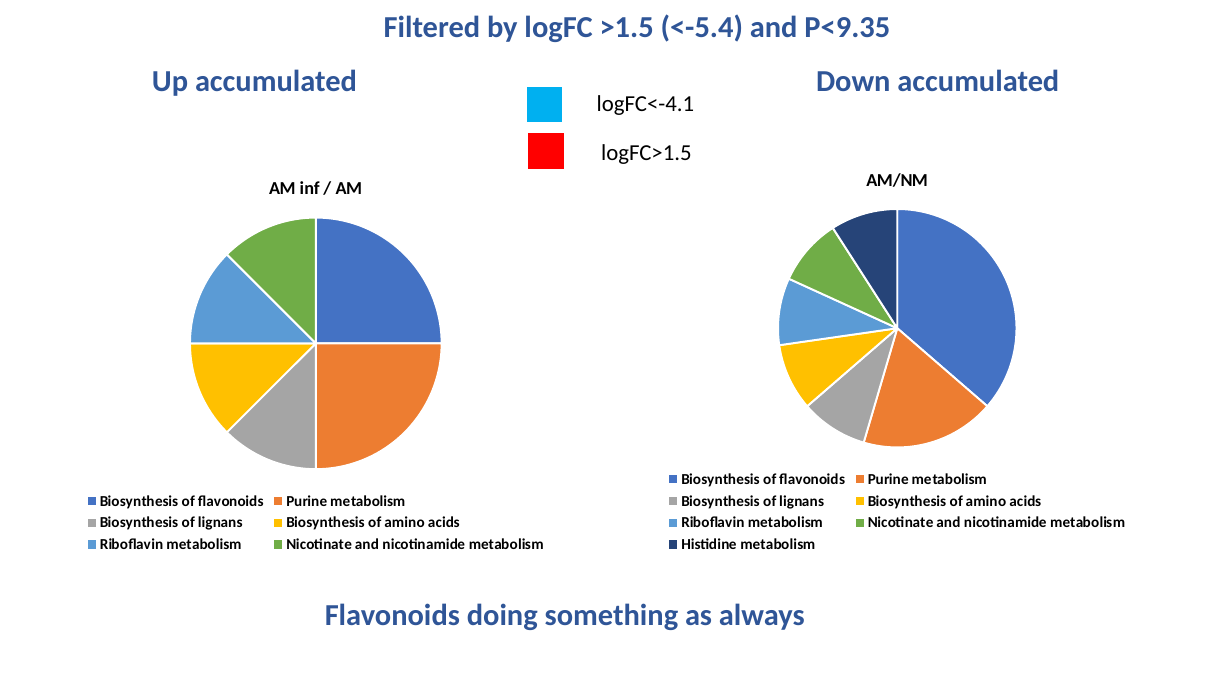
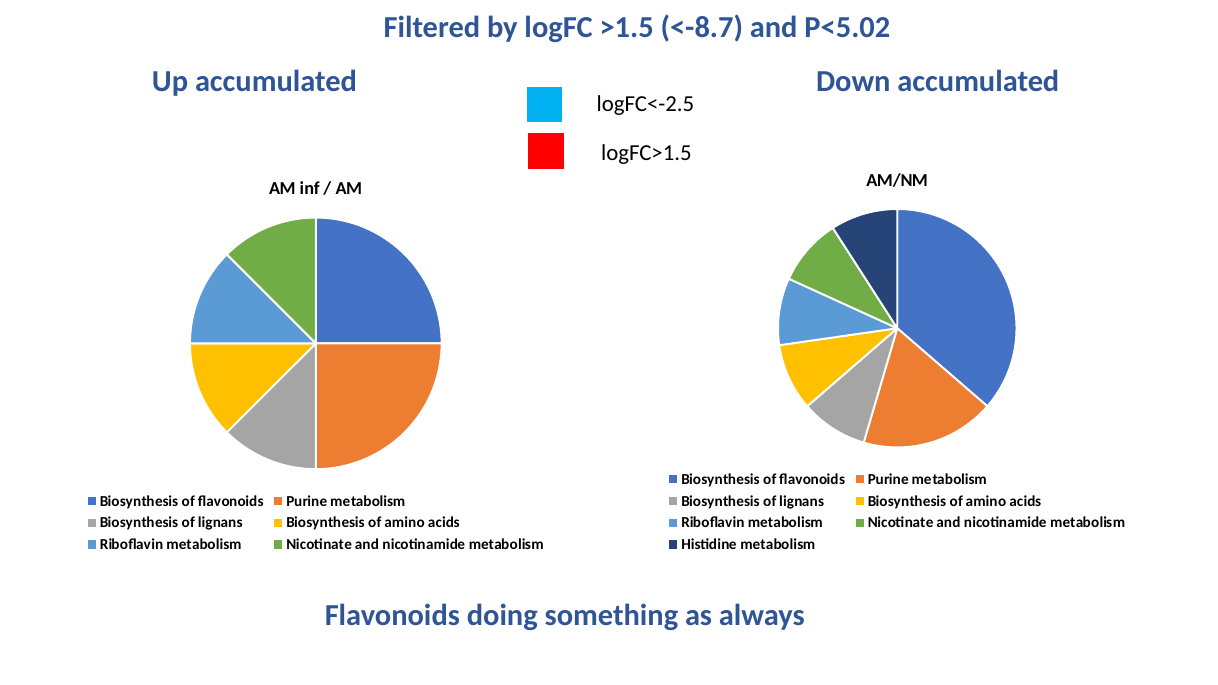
<-5.4: <-5.4 -> <-8.7 (702, 27)
P<9.35: P<9.35 -> P<5.02 (847, 27)
logFC<-4.1: logFC<-4.1 -> logFC<-2.5 (645, 104)
